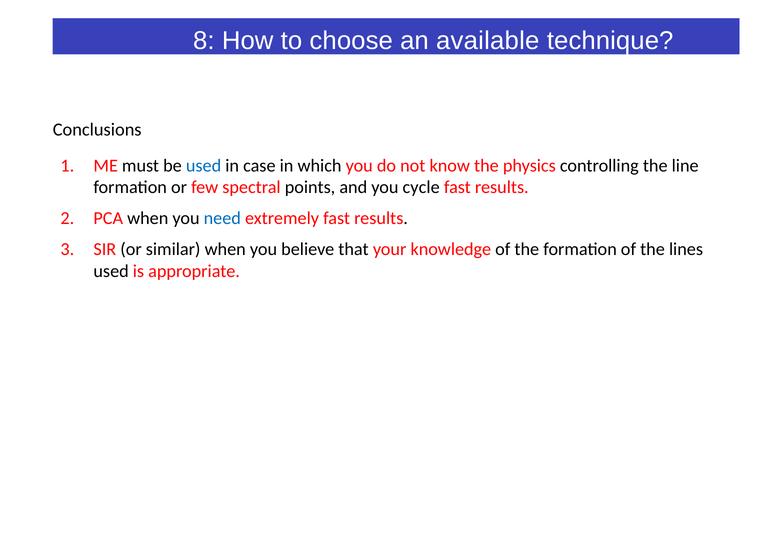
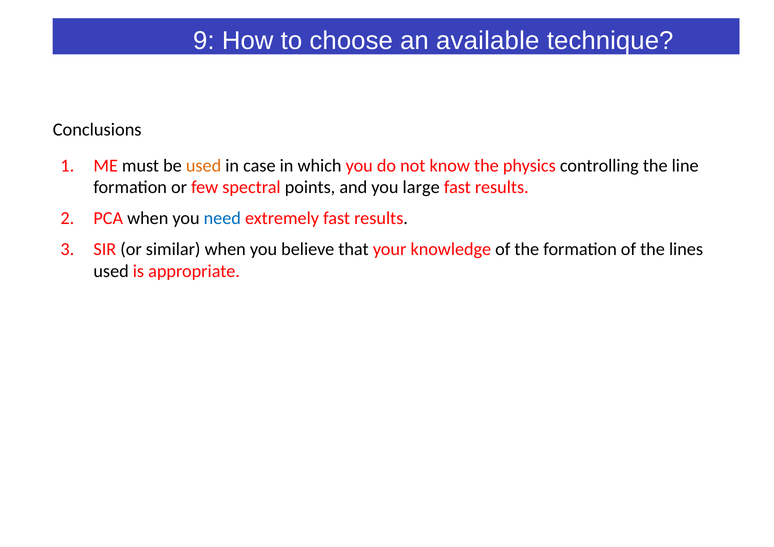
8: 8 -> 9 (204, 41)
used colour: blue -> orange (204, 165)
cycle: cycle -> large (421, 187)
